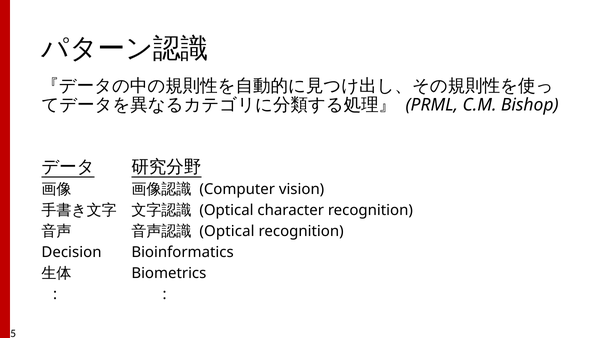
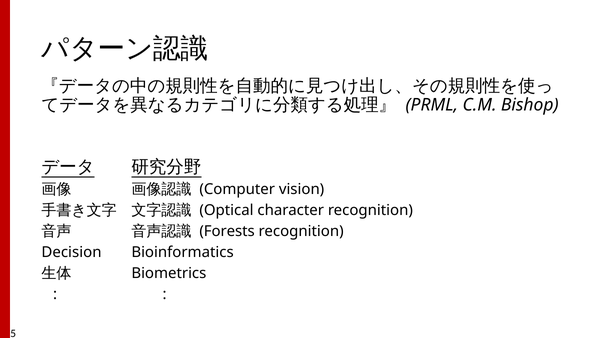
Optical: Optical -> Forests (227, 231)
